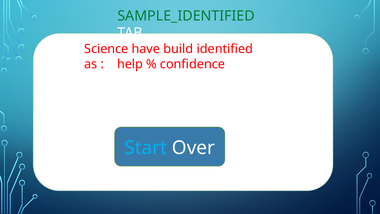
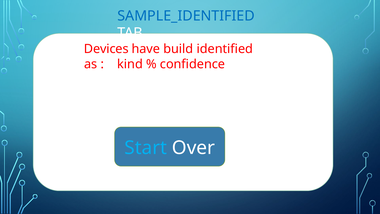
SAMPLE_IDENTIFIED colour: green -> blue (186, 16)
Science: Science -> Devices (106, 49)
help: help -> kind (130, 64)
